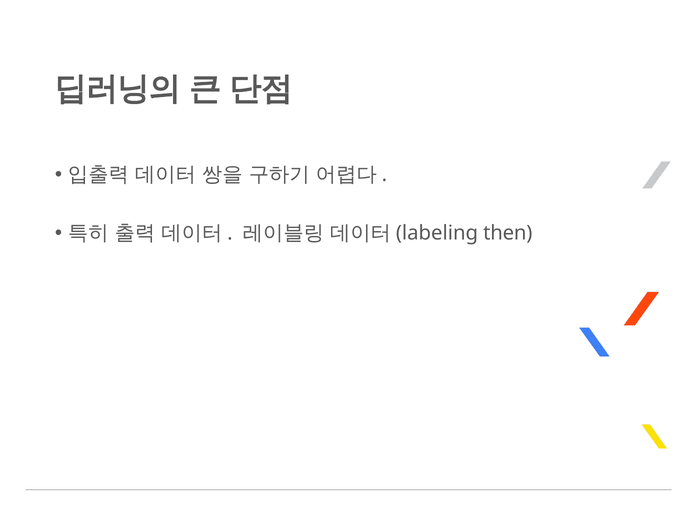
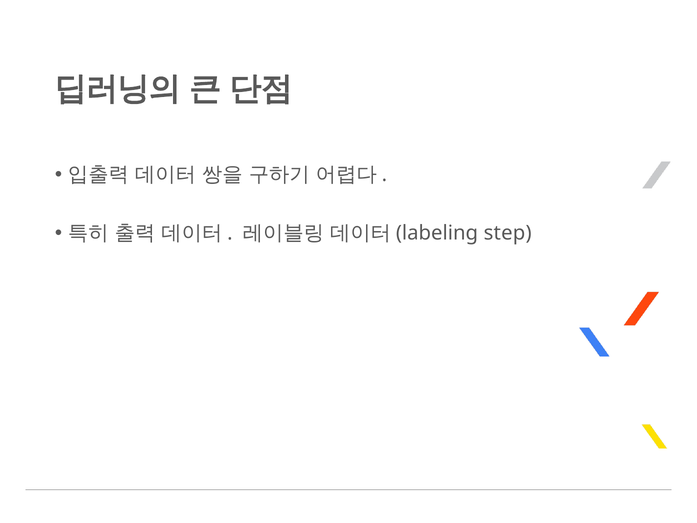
then: then -> step (508, 233)
